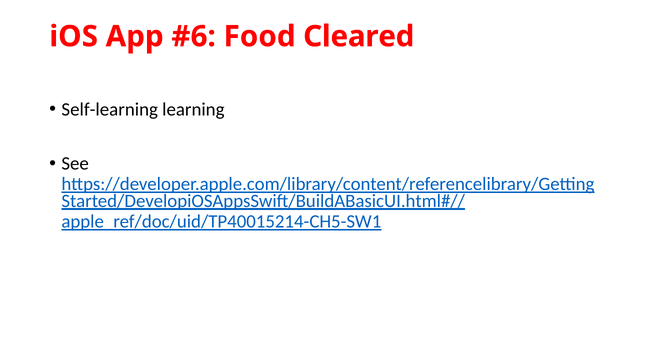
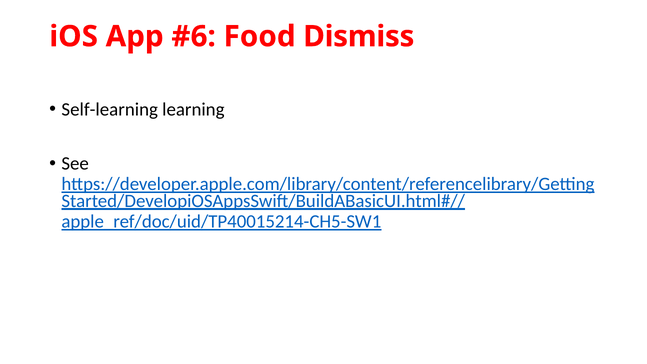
Cleared: Cleared -> Dismiss (359, 36)
